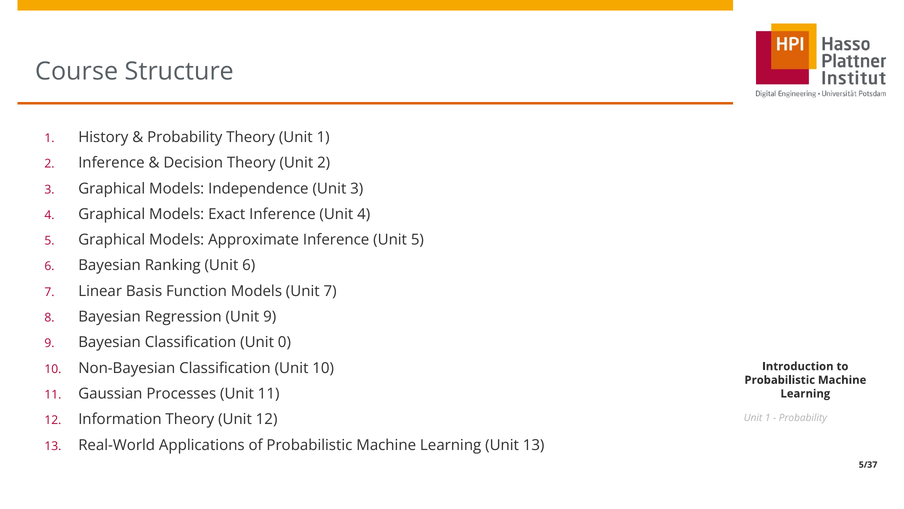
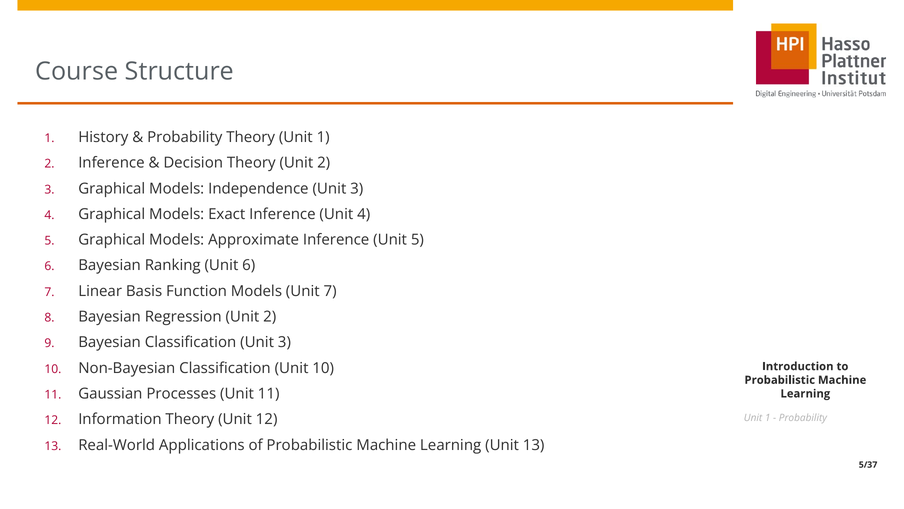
Regression Unit 9: 9 -> 2 (270, 316)
Classification Unit 0: 0 -> 3 (284, 342)
